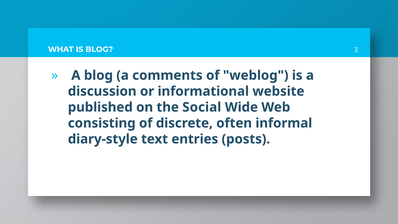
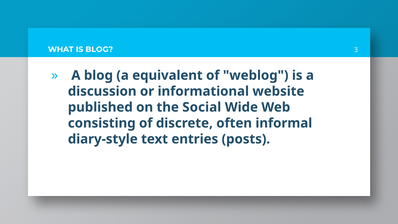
comments: comments -> equivalent (167, 75)
